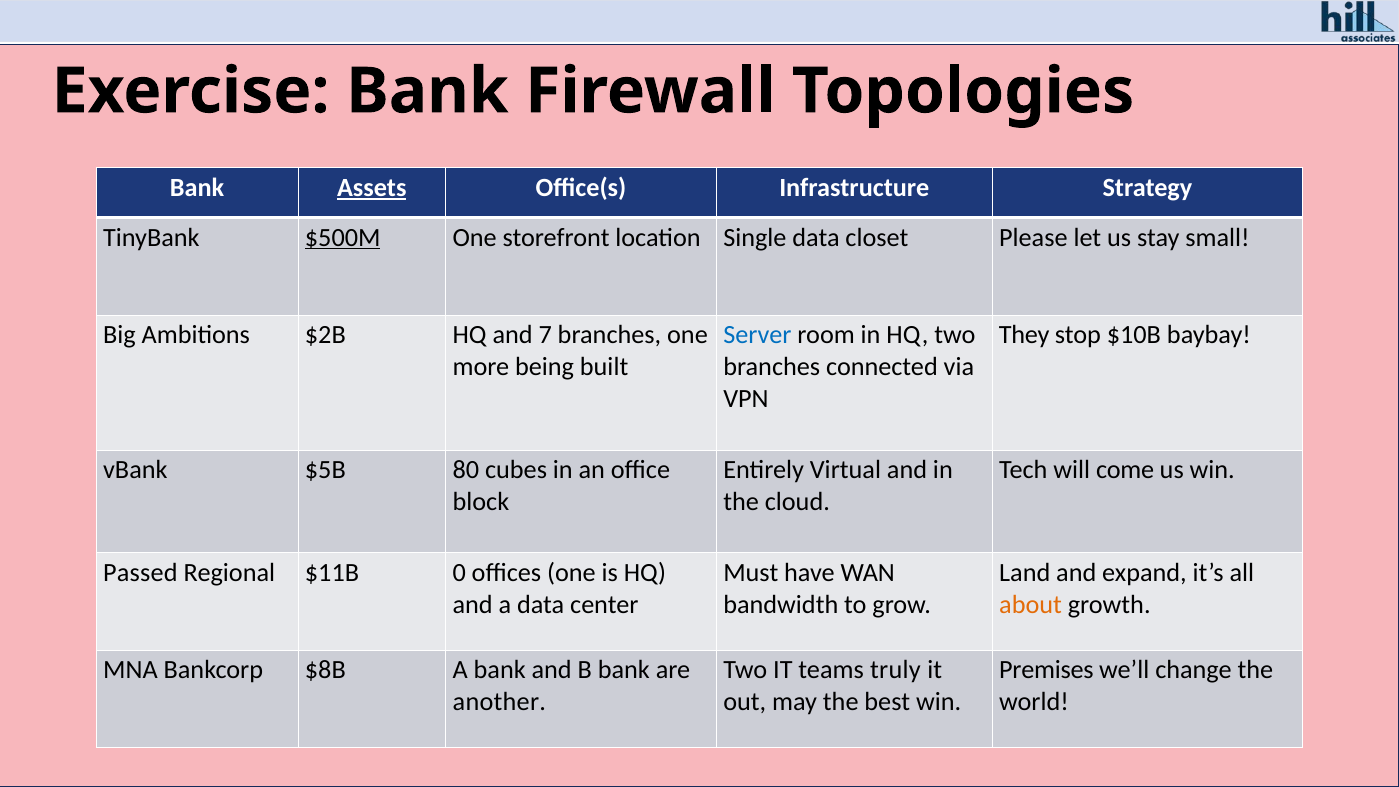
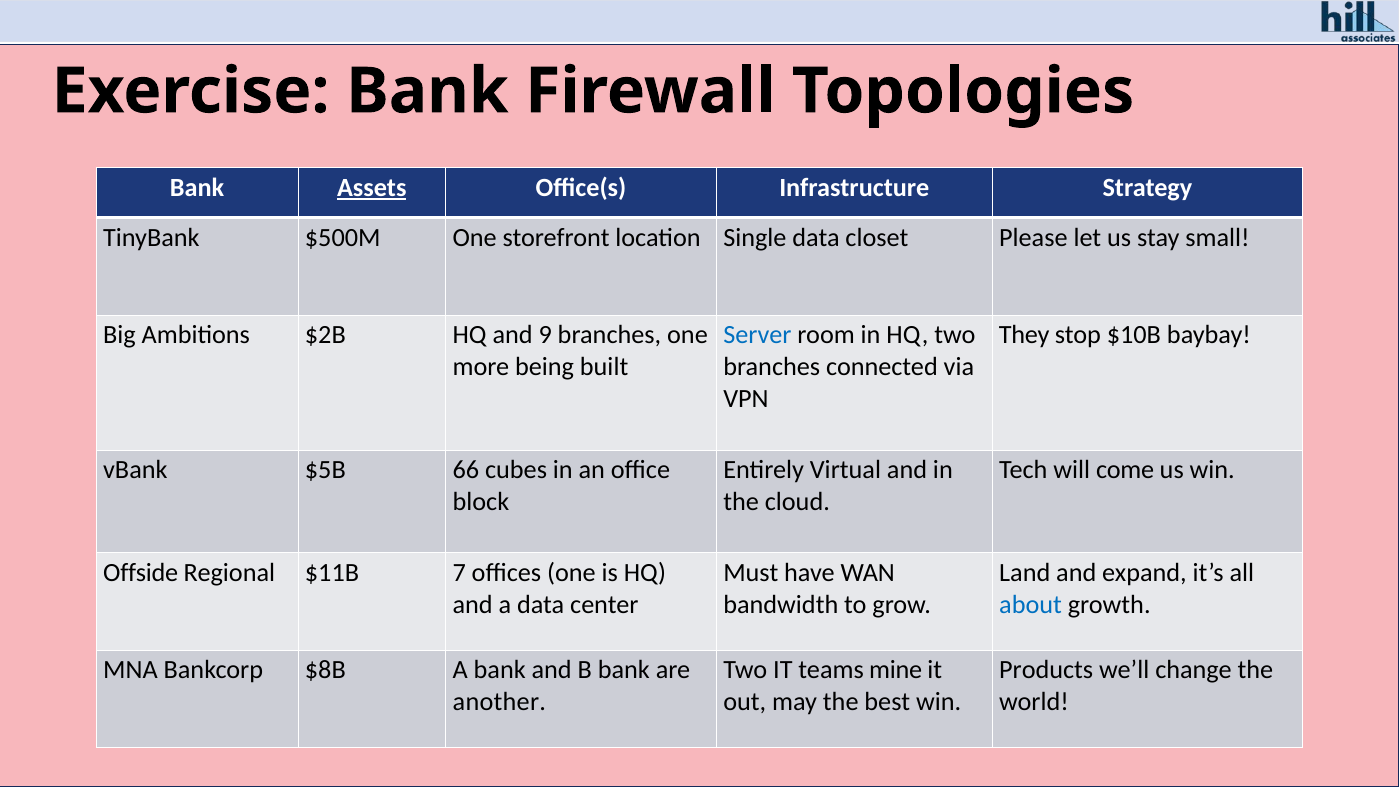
$500M underline: present -> none (343, 237)
7: 7 -> 9 (545, 335)
80: 80 -> 66 (466, 470)
Passed: Passed -> Offside (141, 573)
0: 0 -> 7 (459, 573)
about colour: orange -> blue (1031, 604)
truly: truly -> mine (896, 670)
Premises: Premises -> Products (1046, 670)
